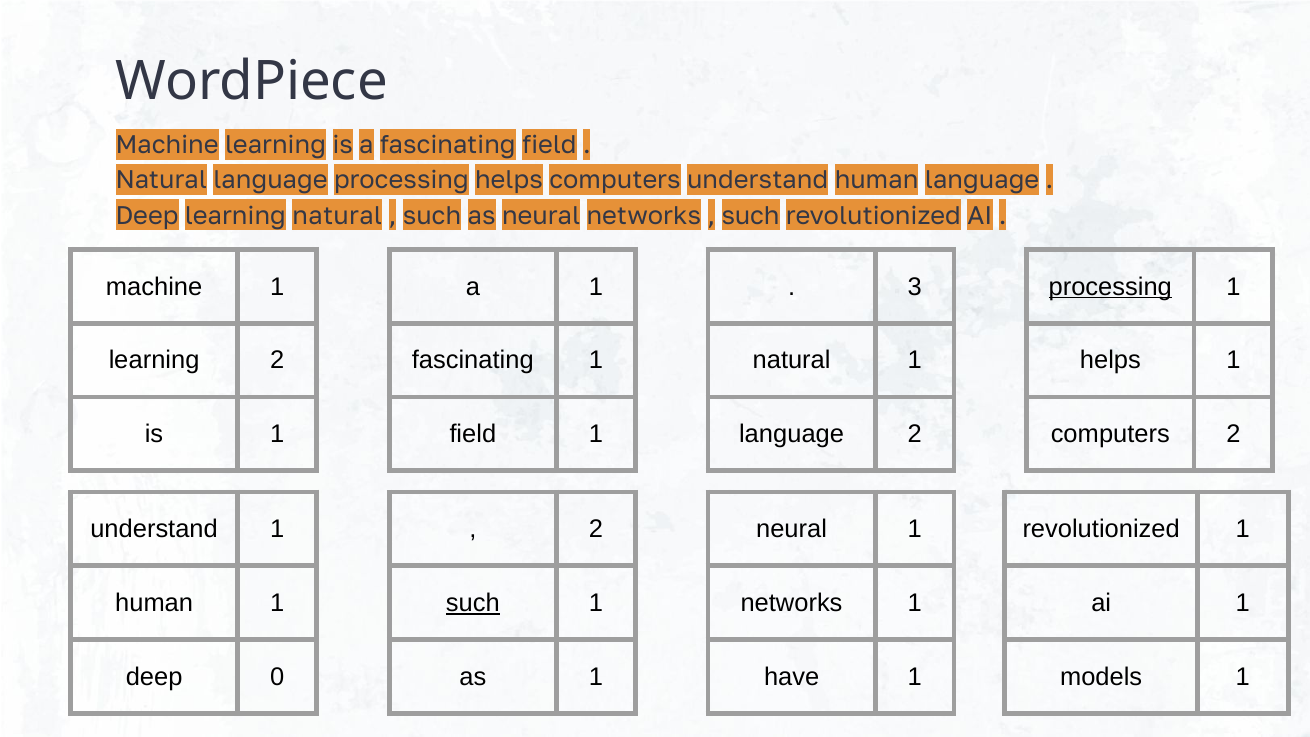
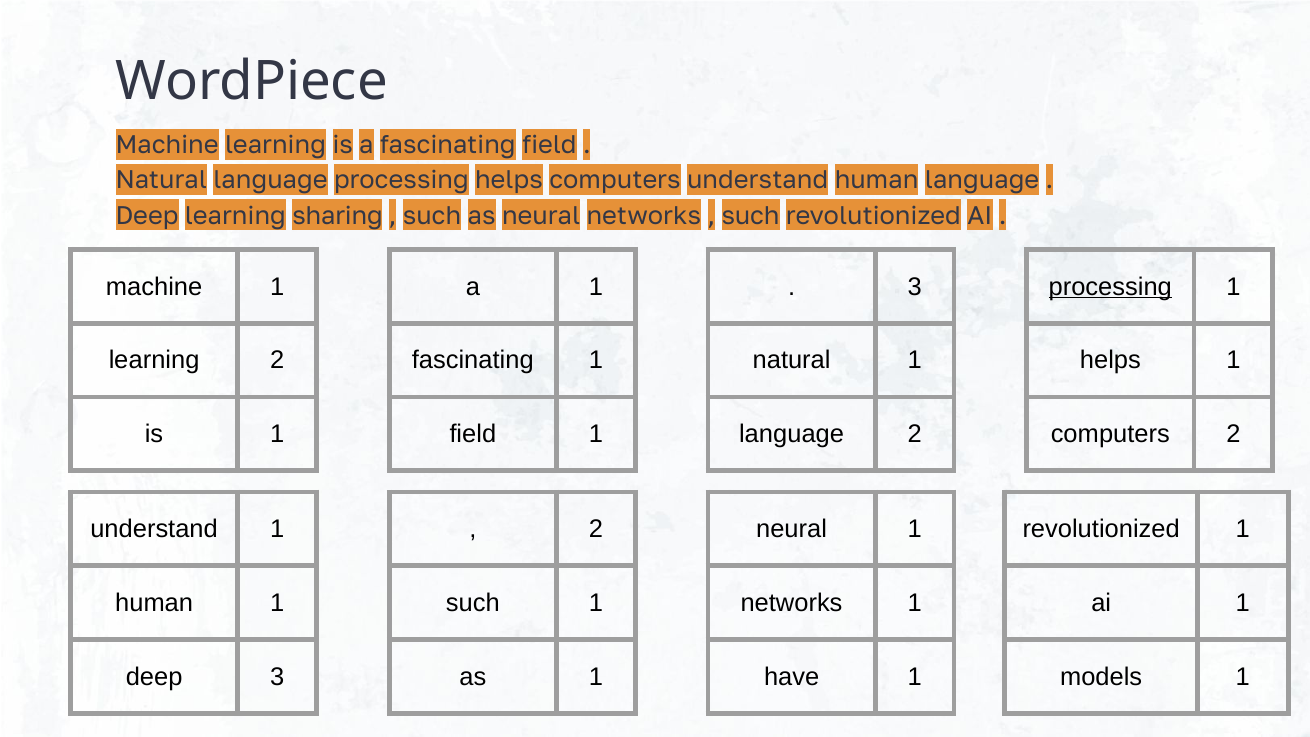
learning natural: natural -> sharing (338, 216)
such underline: present -> none (473, 603)
deep 0: 0 -> 3 (277, 677)
